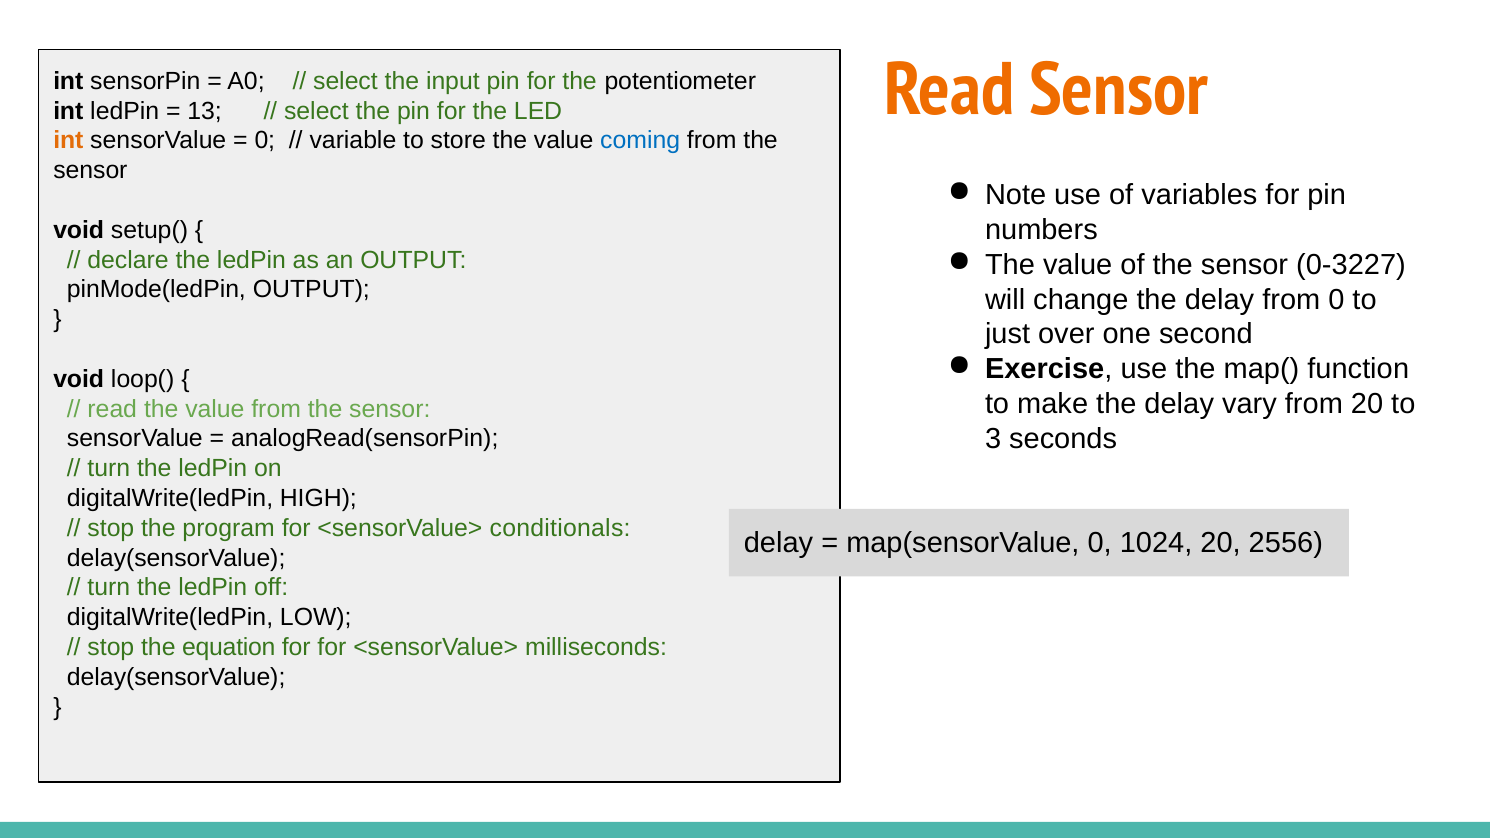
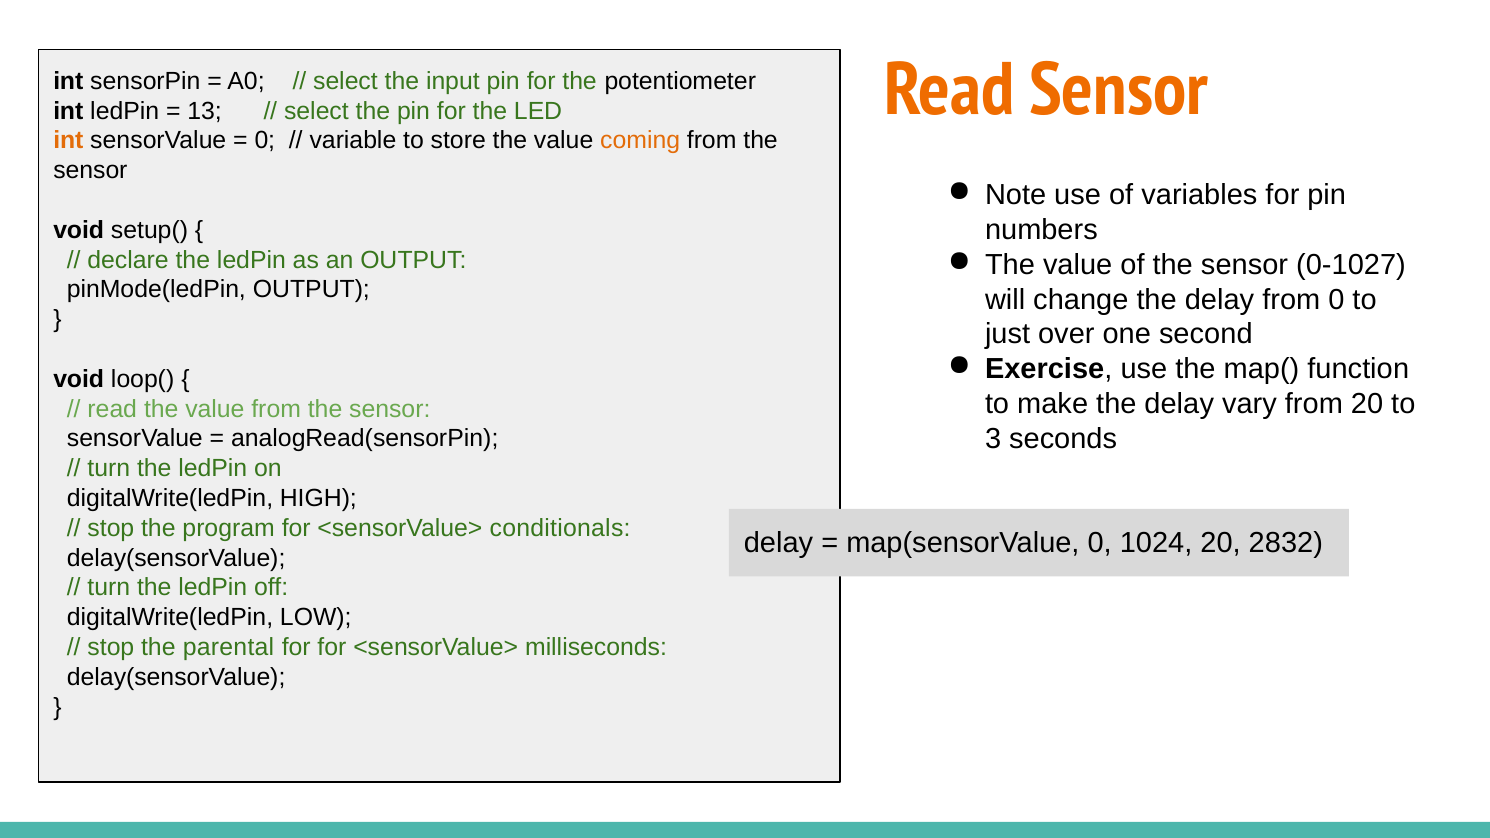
coming colour: blue -> orange (640, 141)
0-3227: 0-3227 -> 0-1027 (1351, 265)
2556: 2556 -> 2832 (1286, 543)
equation: equation -> parental (229, 647)
